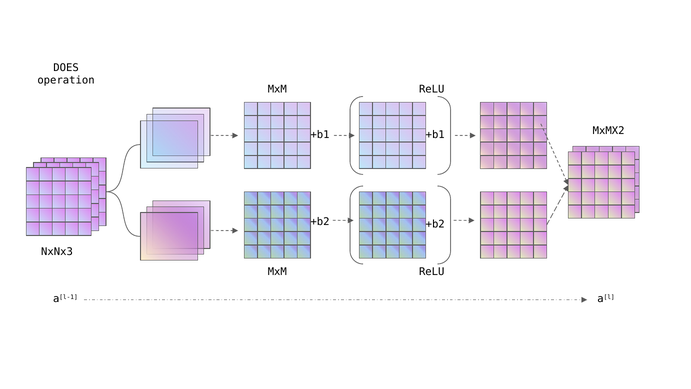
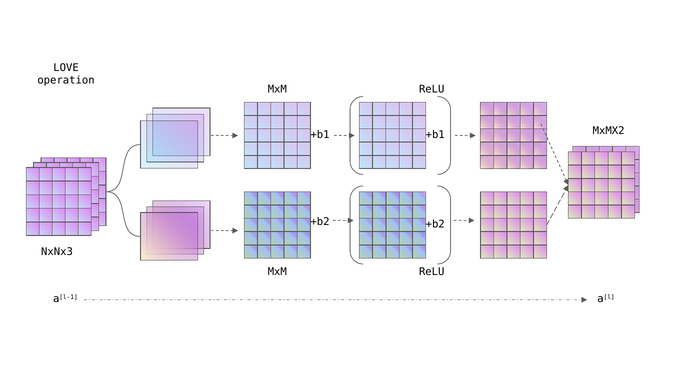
DOES: DOES -> LOVE (66, 67)
